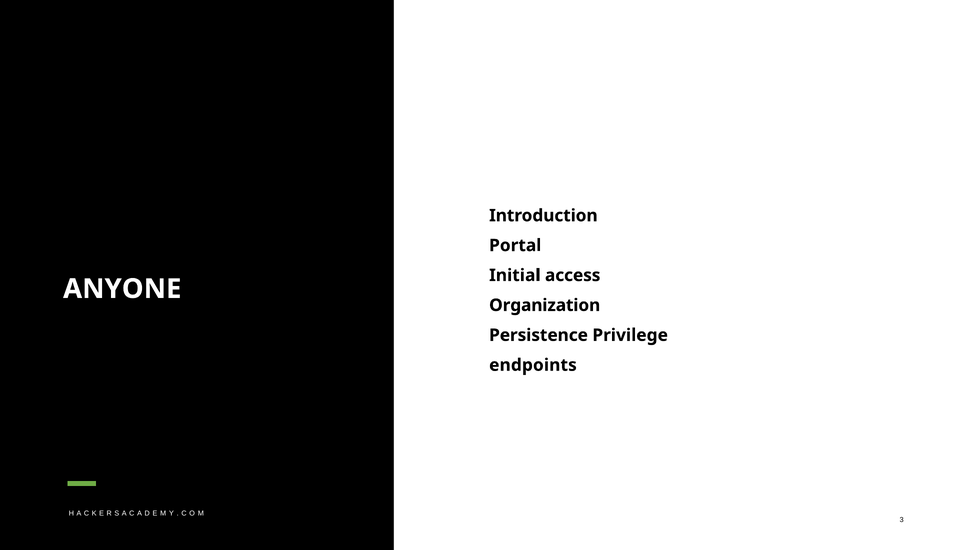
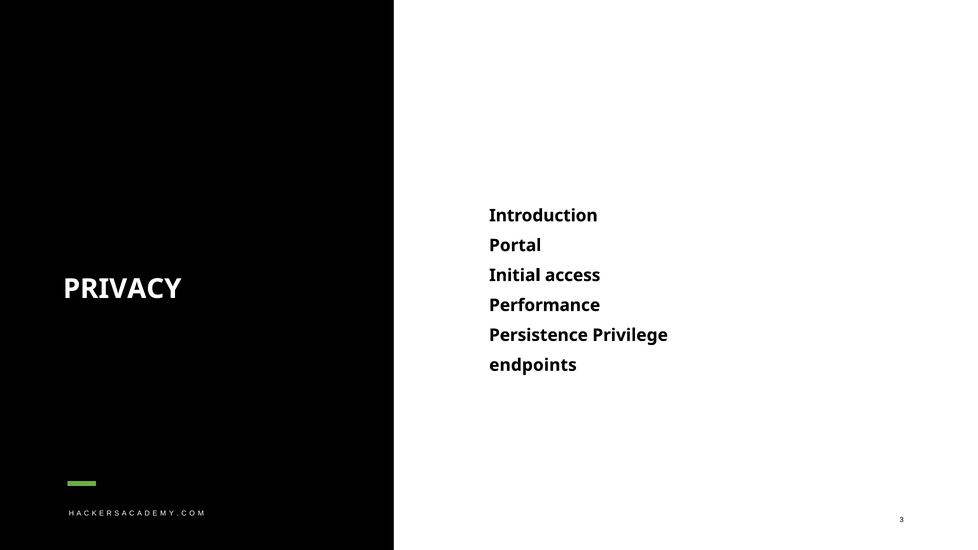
ANYONE: ANYONE -> PRIVACY (122, 289)
Organization: Organization -> Performance (545, 305)
